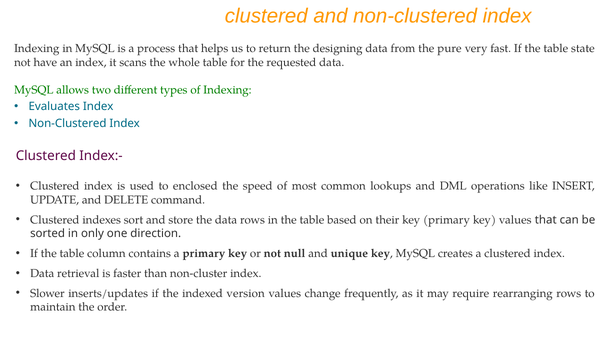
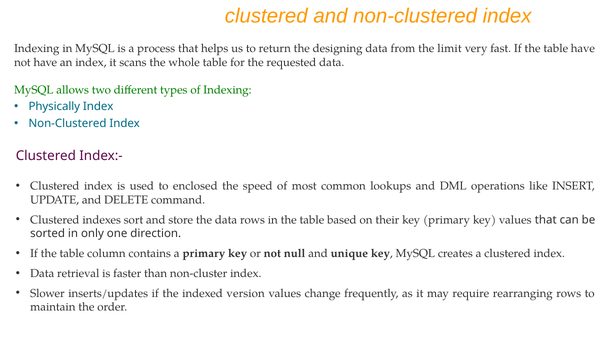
pure: pure -> limit (449, 48)
table state: state -> have (583, 48)
Evaluates: Evaluates -> Physically (54, 107)
